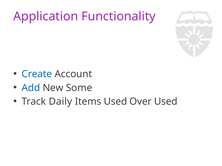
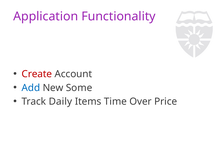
Create colour: blue -> red (37, 74)
Items Used: Used -> Time (115, 102)
Over Used: Used -> Price (166, 102)
